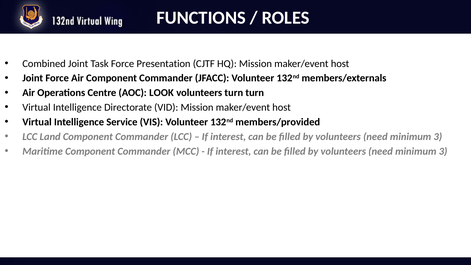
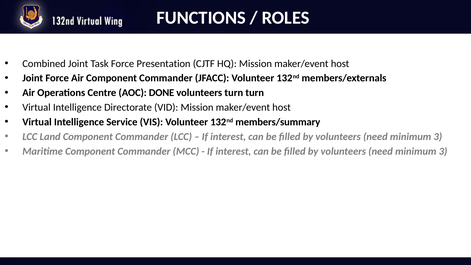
LOOK: LOOK -> DONE (162, 93)
members/provided: members/provided -> members/summary (278, 122)
